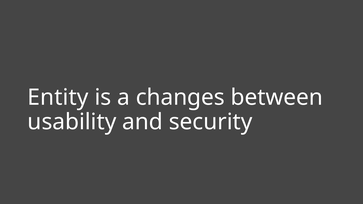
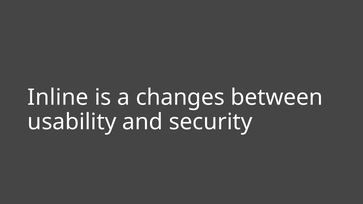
Entity: Entity -> Inline (58, 98)
